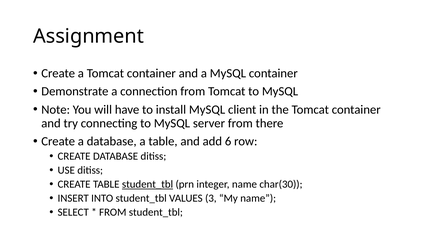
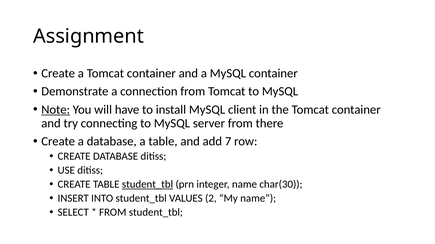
Note underline: none -> present (56, 110)
6: 6 -> 7 (228, 142)
3: 3 -> 2 (211, 199)
